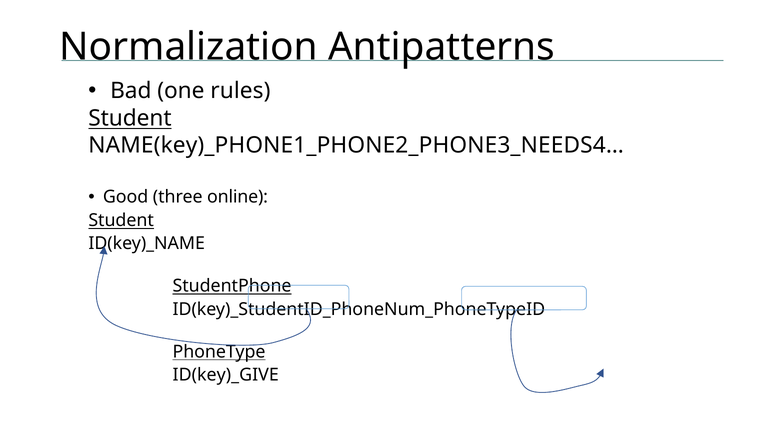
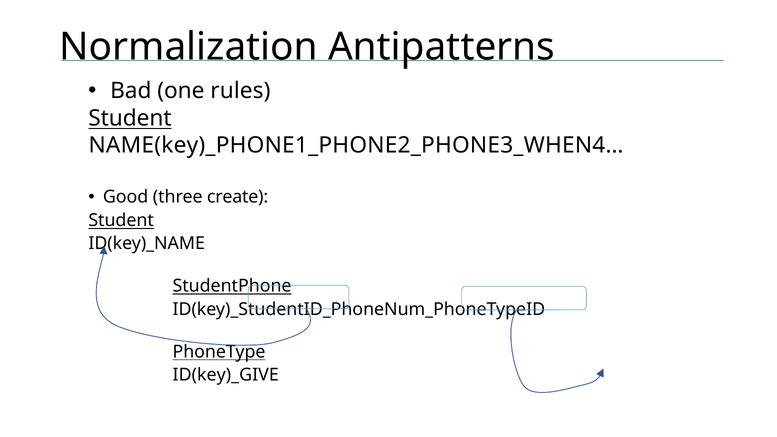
NAME(key)_PHONE1_PHONE2_PHONE3_NEEDS4…: NAME(key)_PHONE1_PHONE2_PHONE3_NEEDS4… -> NAME(key)_PHONE1_PHONE2_PHONE3_WHEN4… (356, 145)
online: online -> create (238, 197)
